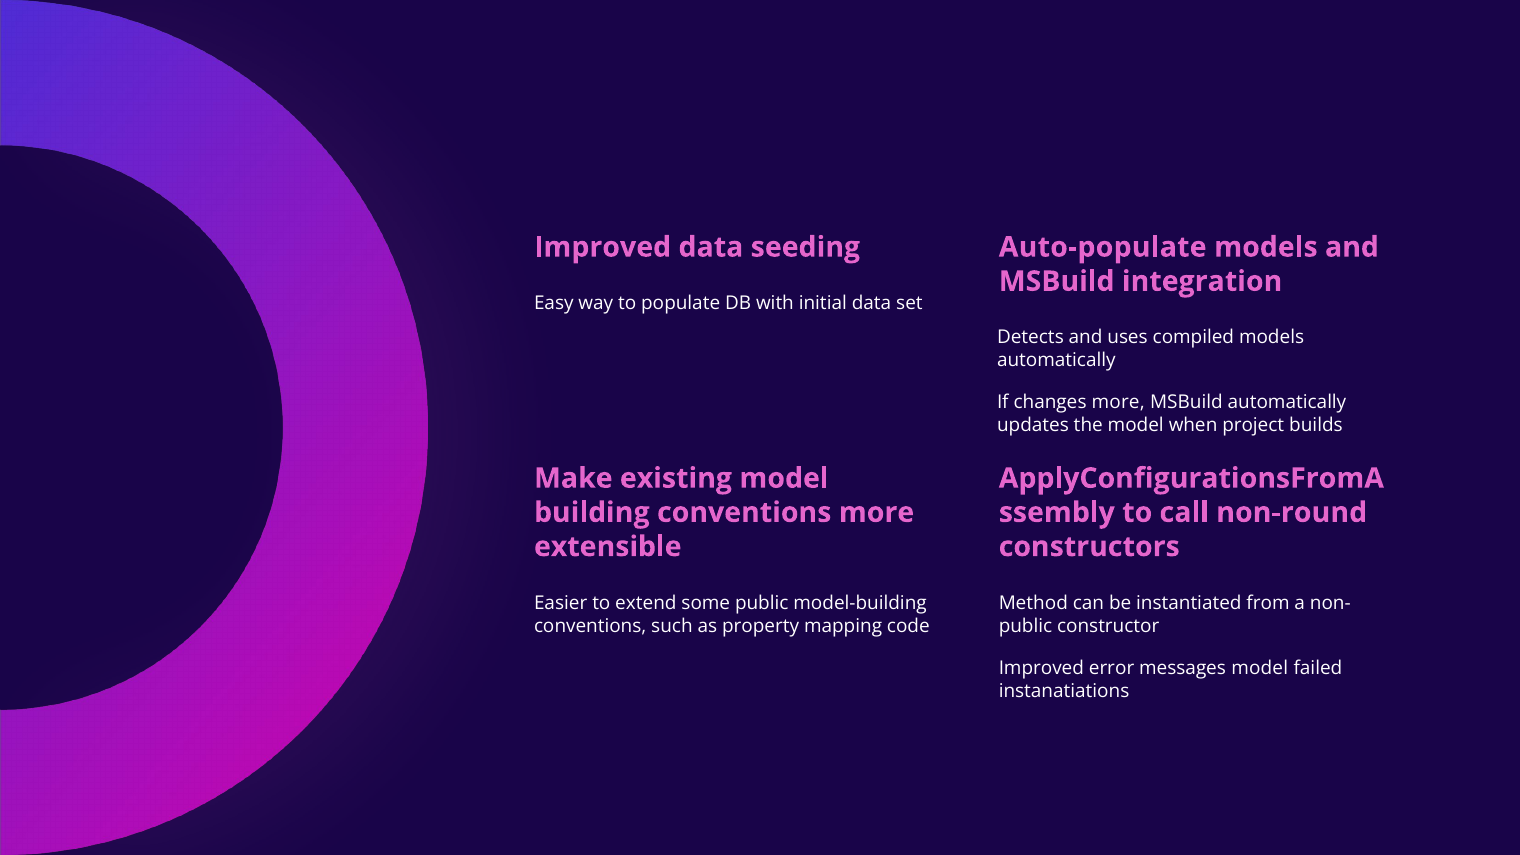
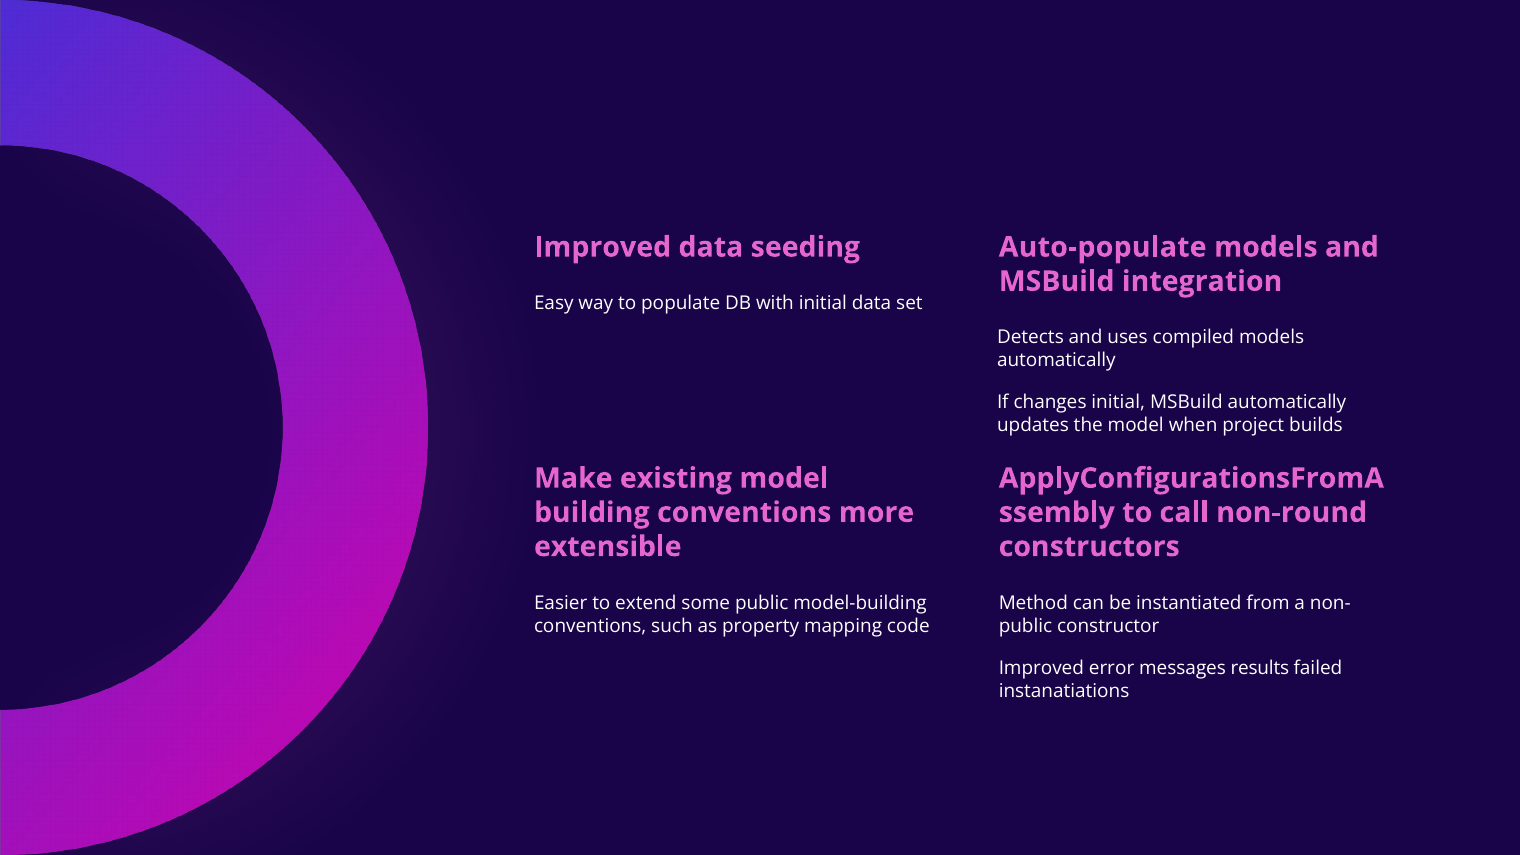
changes more: more -> initial (1118, 403)
messages model: model -> results (1260, 668)
